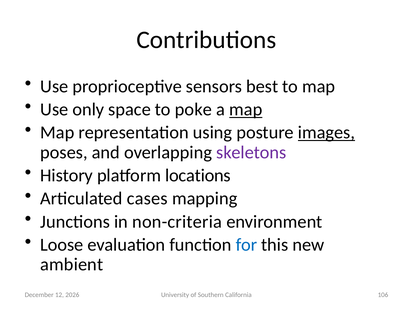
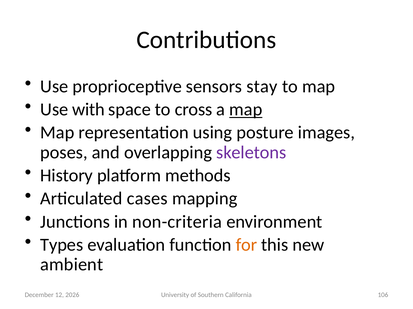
best: best -> stay (262, 87)
only: only -> with (88, 110)
poke: poke -> cross (194, 110)
images underline: present -> none (326, 133)
locations: locations -> methods (198, 176)
Loose: Loose -> Types (62, 245)
for colour: blue -> orange (246, 245)
